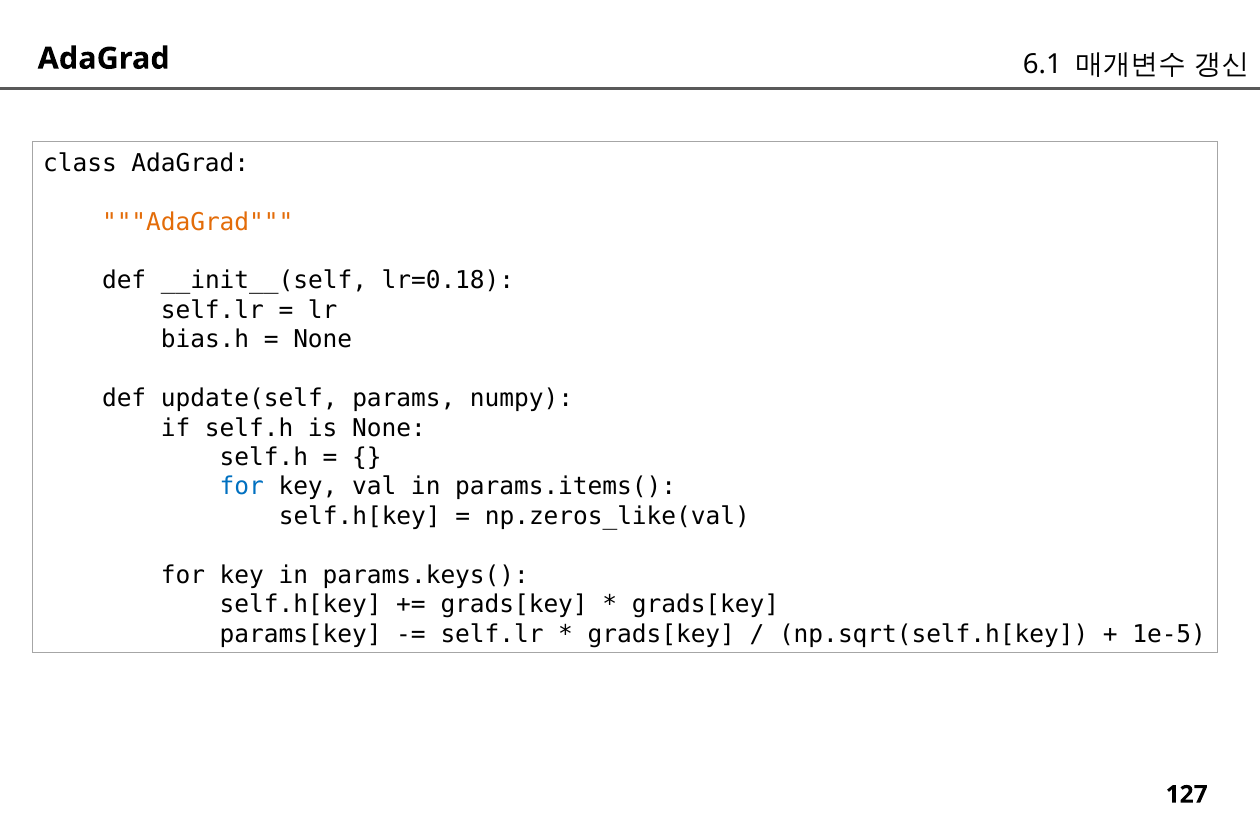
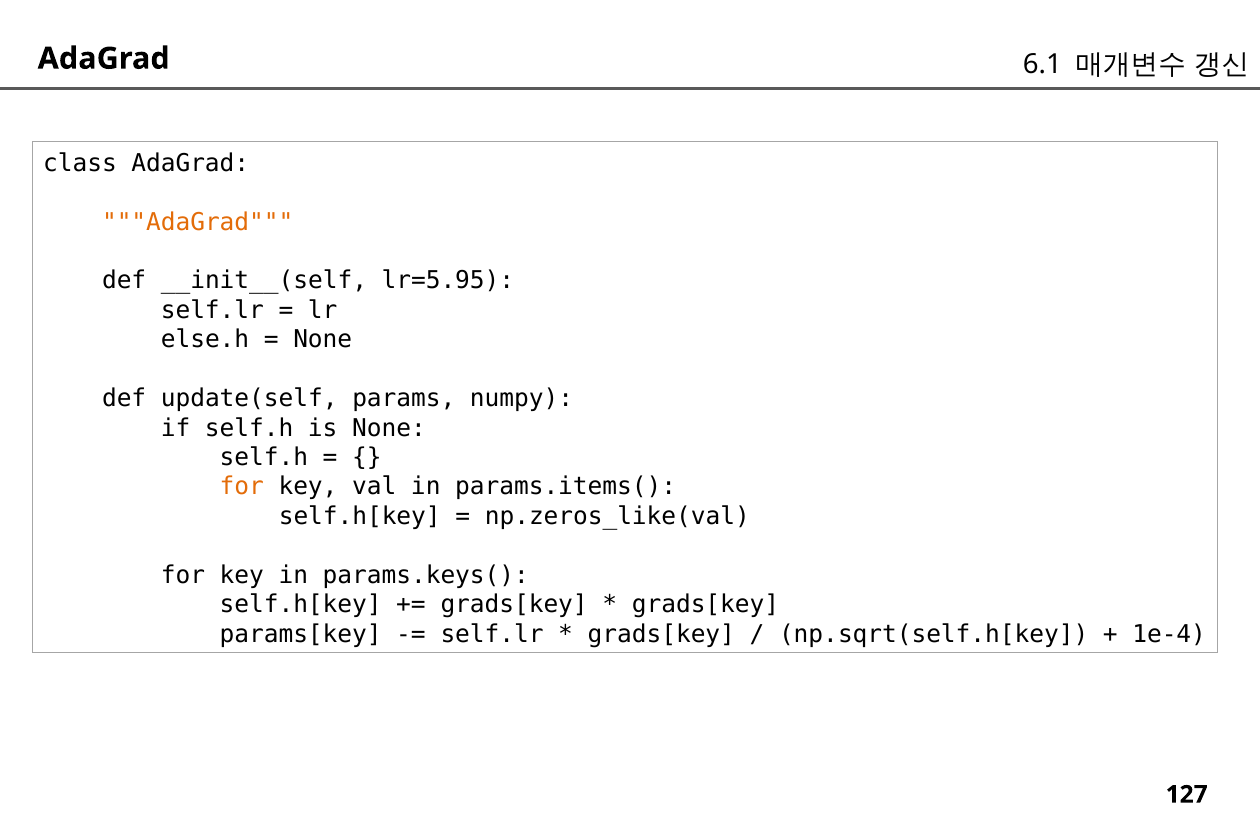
lr=0.18: lr=0.18 -> lr=5.95 (448, 281)
bias.h: bias.h -> else.h (205, 340)
for colour: blue -> orange (242, 487)
1e-5: 1e-5 -> 1e-4 (1169, 634)
